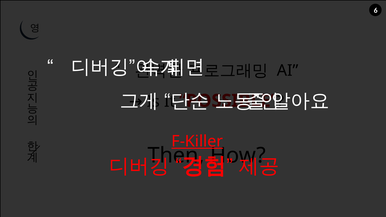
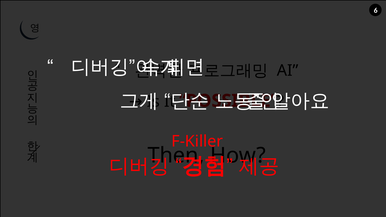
F-Killer underline: present -> none (197, 141)
